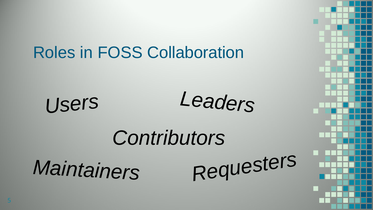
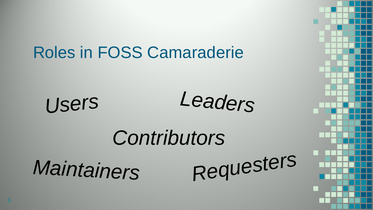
Collaboration: Collaboration -> Camaraderie (196, 53)
